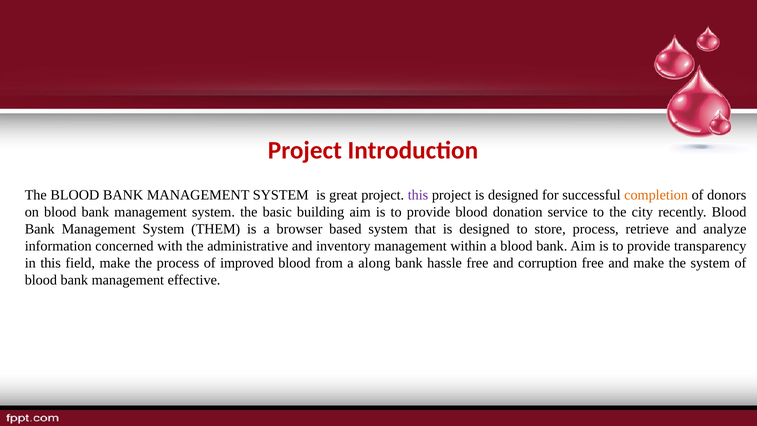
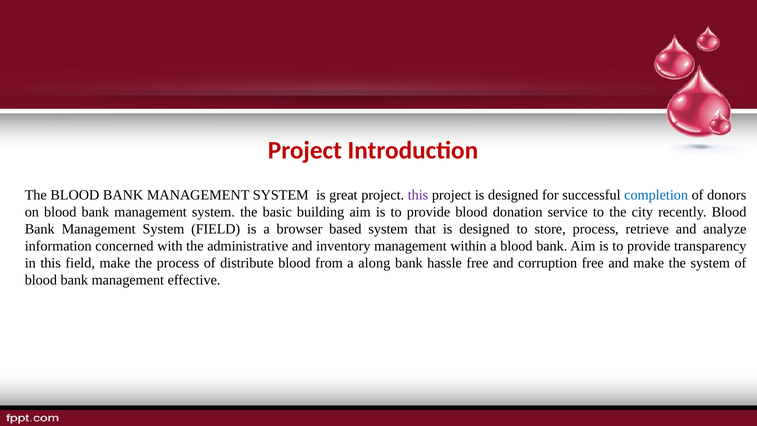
completion colour: orange -> blue (656, 195)
System THEM: THEM -> FIELD (216, 229)
improved: improved -> distribute (247, 263)
